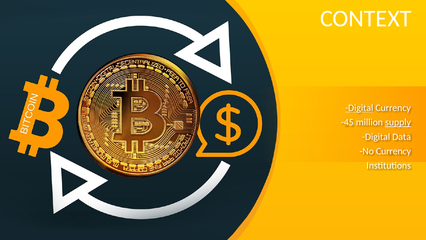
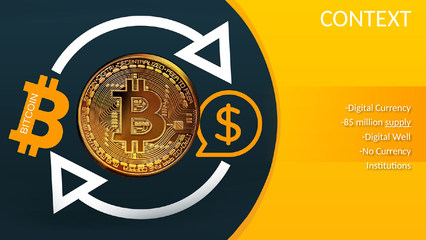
Digital underline: present -> none (359, 108)
-45: -45 -> -85 (347, 122)
Data: Data -> Well (402, 137)
